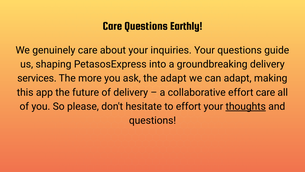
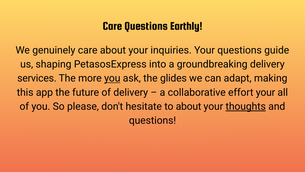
you underline: none -> present (112, 78)
the adapt: adapt -> glides (173, 78)
effort care: care -> your (266, 92)
to effort: effort -> about (189, 106)
